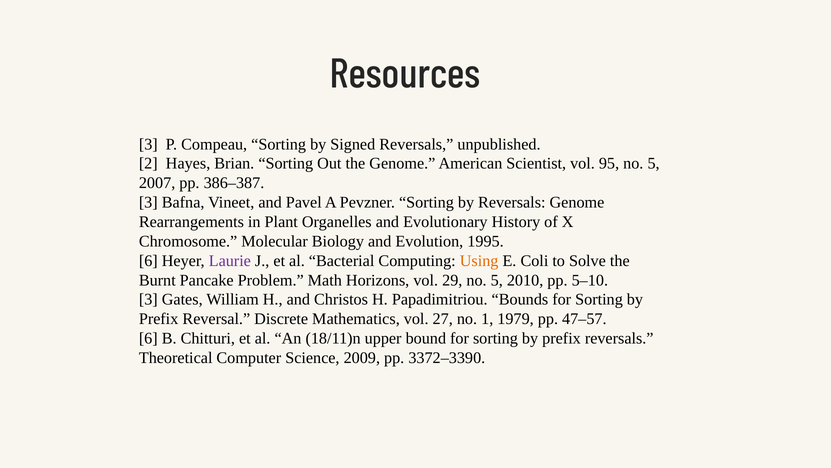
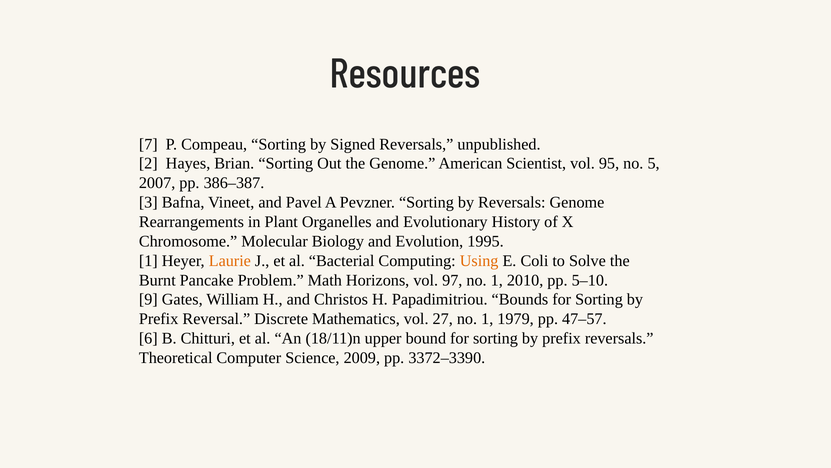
3: 3 -> 7 (148, 144)
6: 6 -> 1 (148, 260)
Laurie colour: purple -> orange (230, 260)
29: 29 -> 97 (452, 280)
5: 5 -> 1 (497, 280)
3: 3 -> 9 (148, 299)
